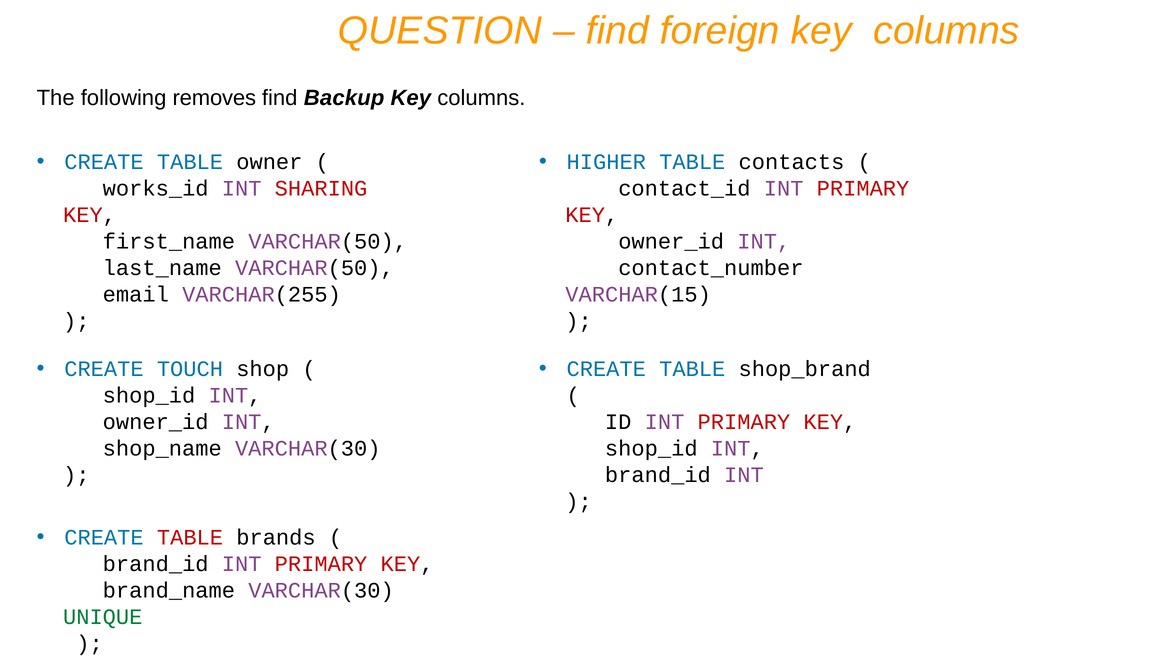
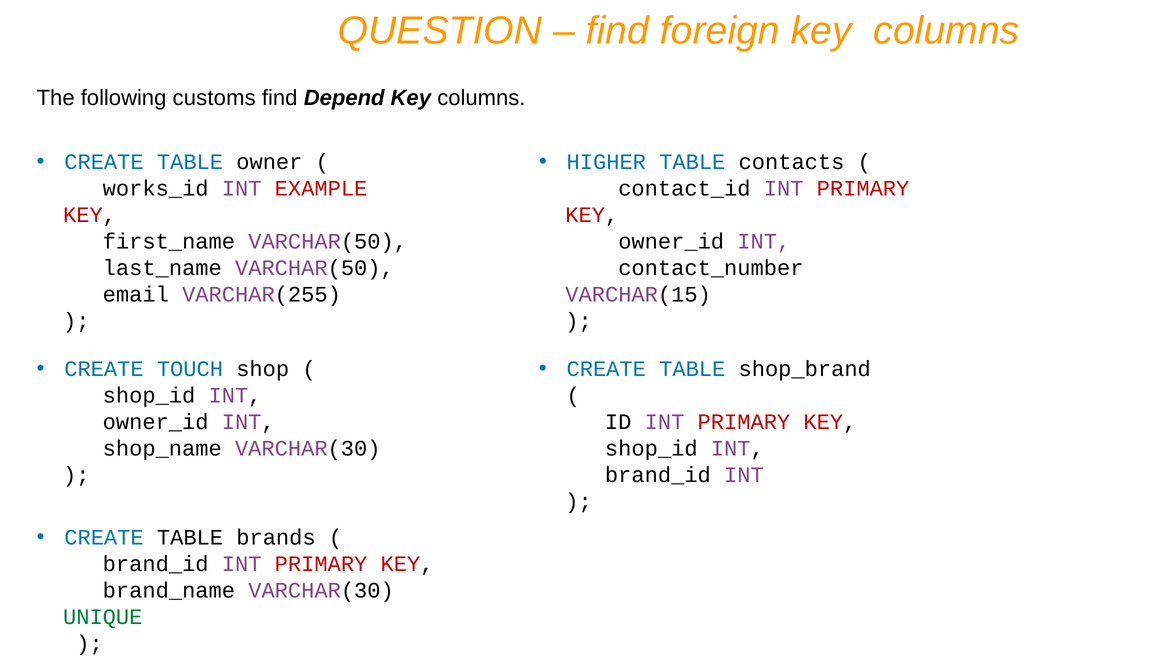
removes: removes -> customs (214, 98)
Backup: Backup -> Depend (344, 98)
SHARING: SHARING -> EXAMPLE (321, 188)
TABLE colour: red -> black (190, 537)
